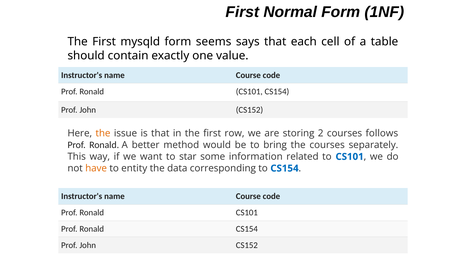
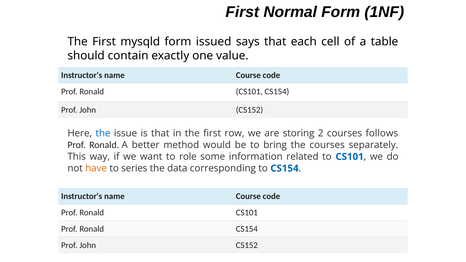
seems: seems -> issued (214, 42)
the colour: orange -> blue (103, 133)
star: star -> role (188, 157)
entity: entity -> series (134, 168)
